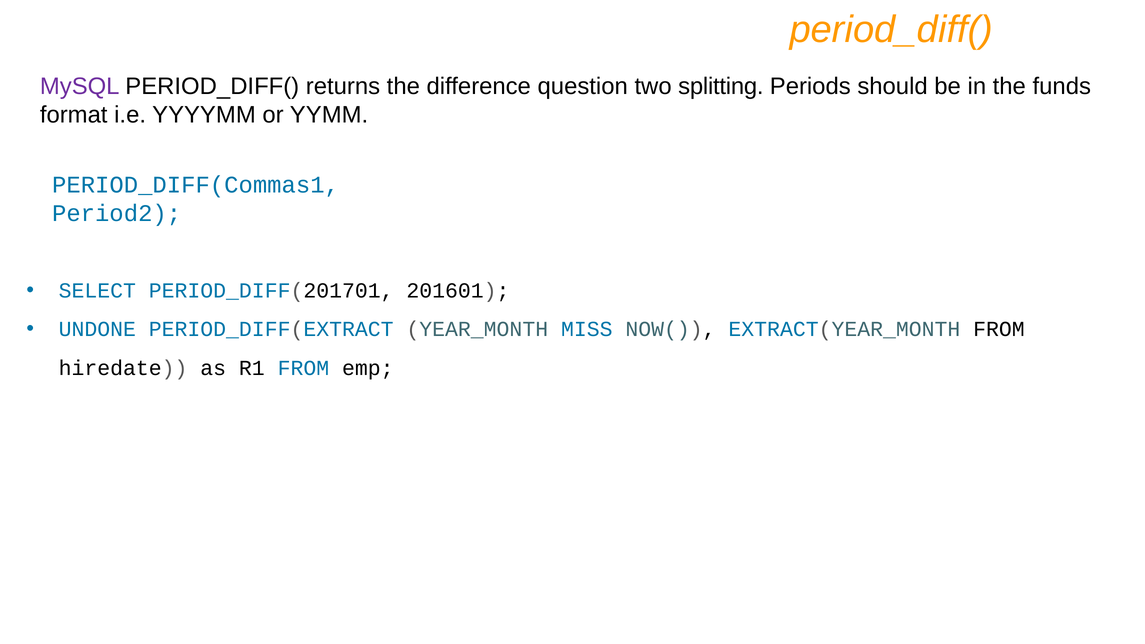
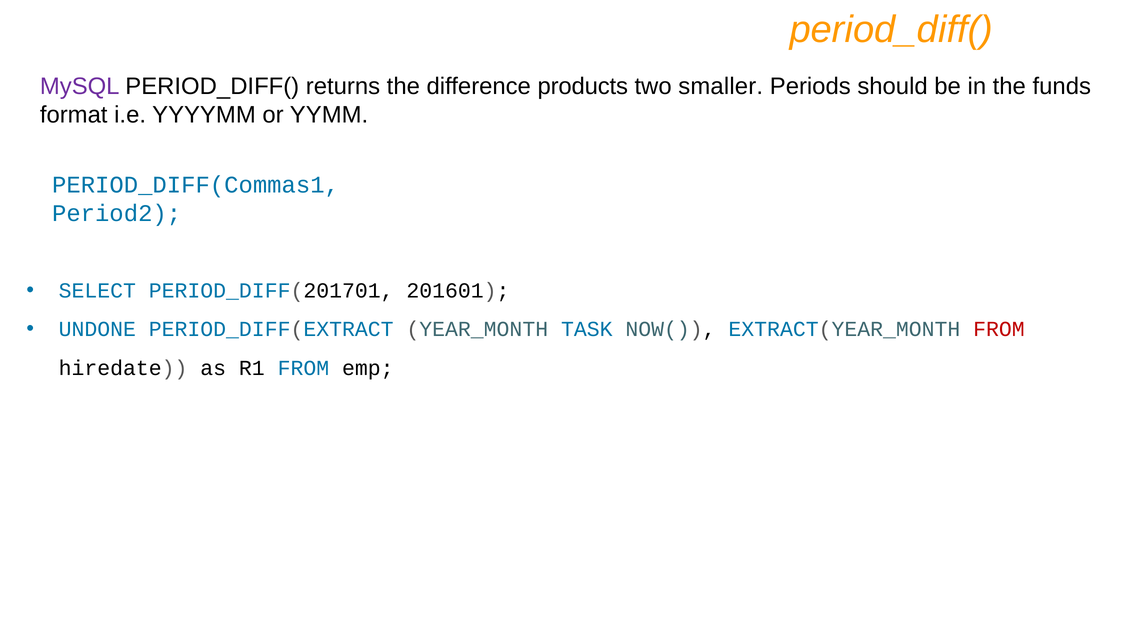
question: question -> products (583, 86)
splitting: splitting -> smaller (721, 86)
MISS: MISS -> TASK (587, 329)
FROM colour: black -> red (999, 329)
